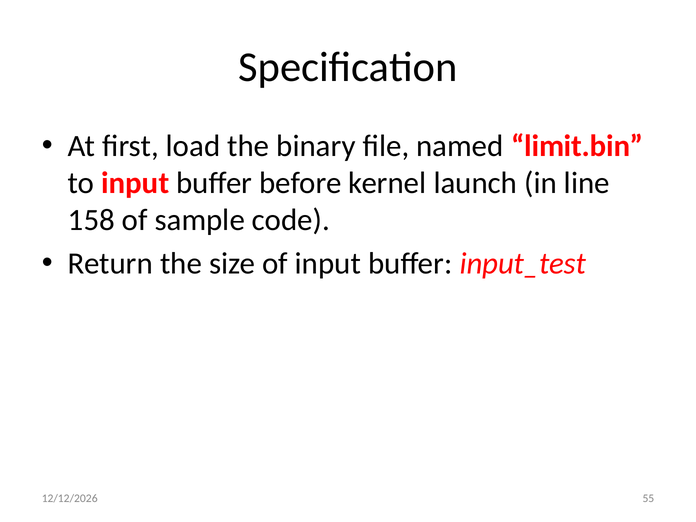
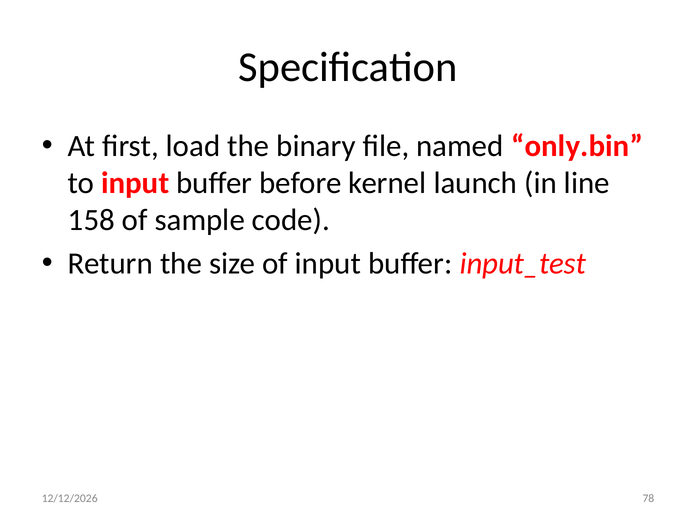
limit.bin: limit.bin -> only.bin (577, 146)
55: 55 -> 78 (648, 498)
